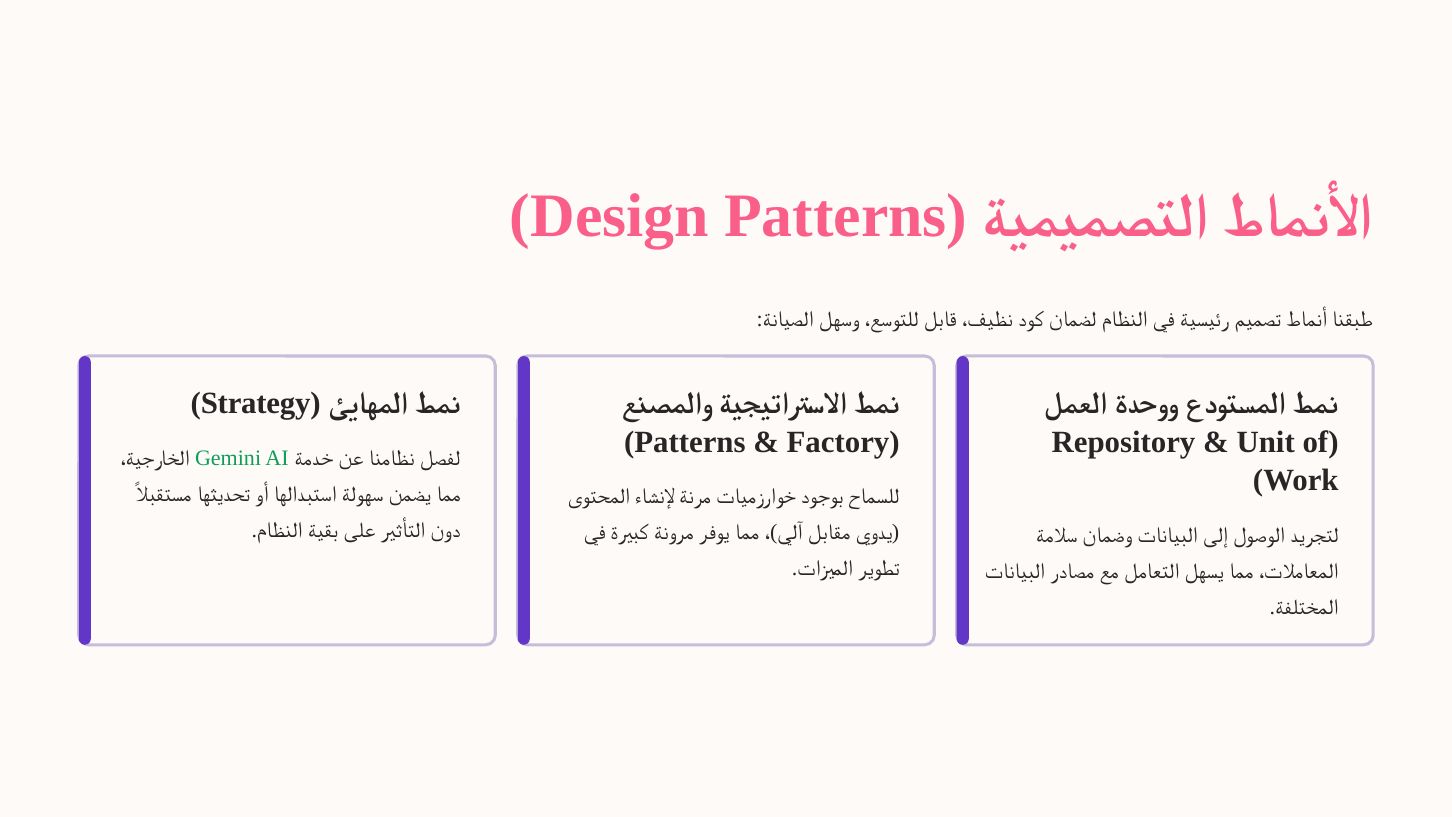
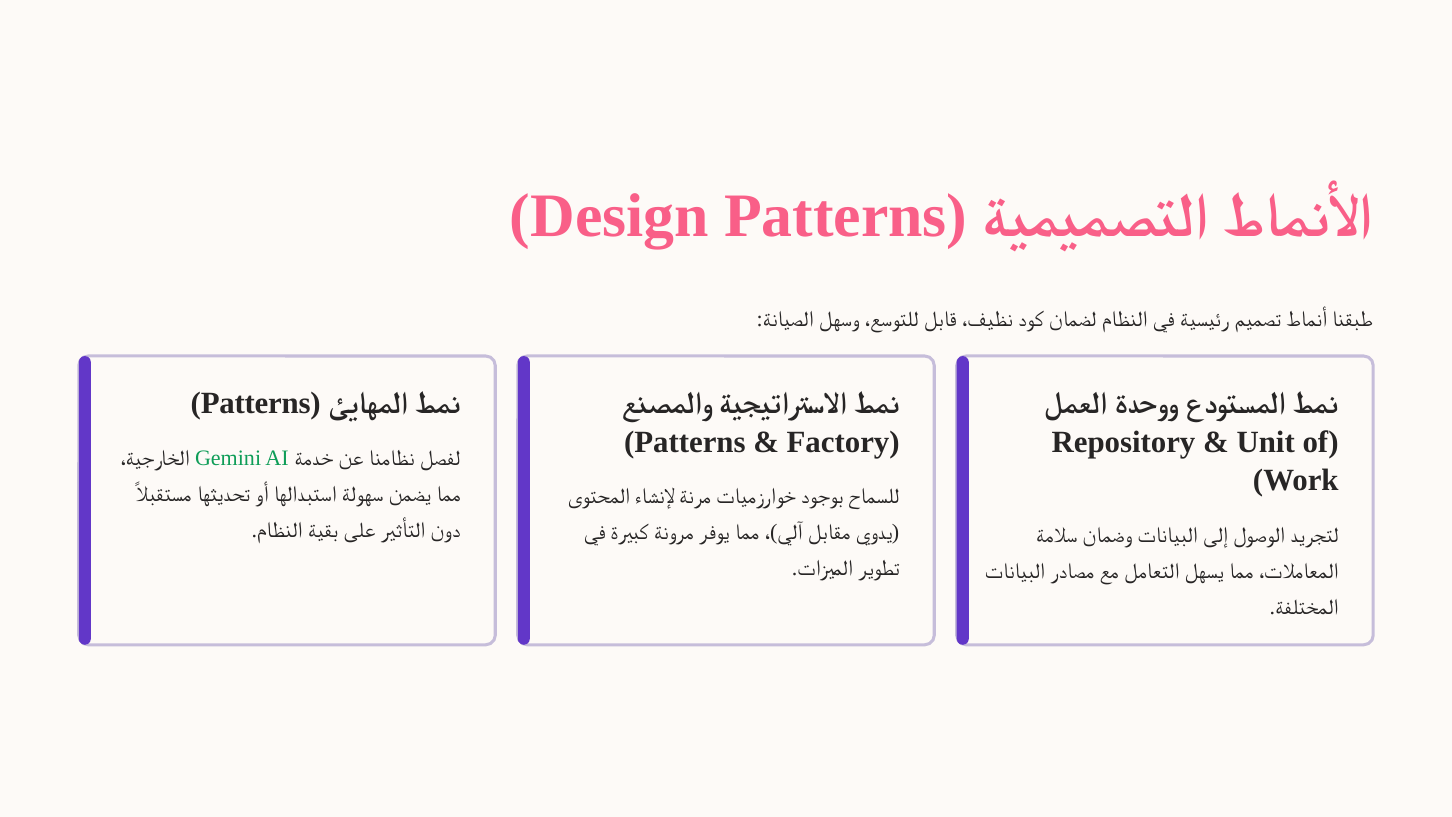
Strategy: Strategy -> Patterns (256, 403)
